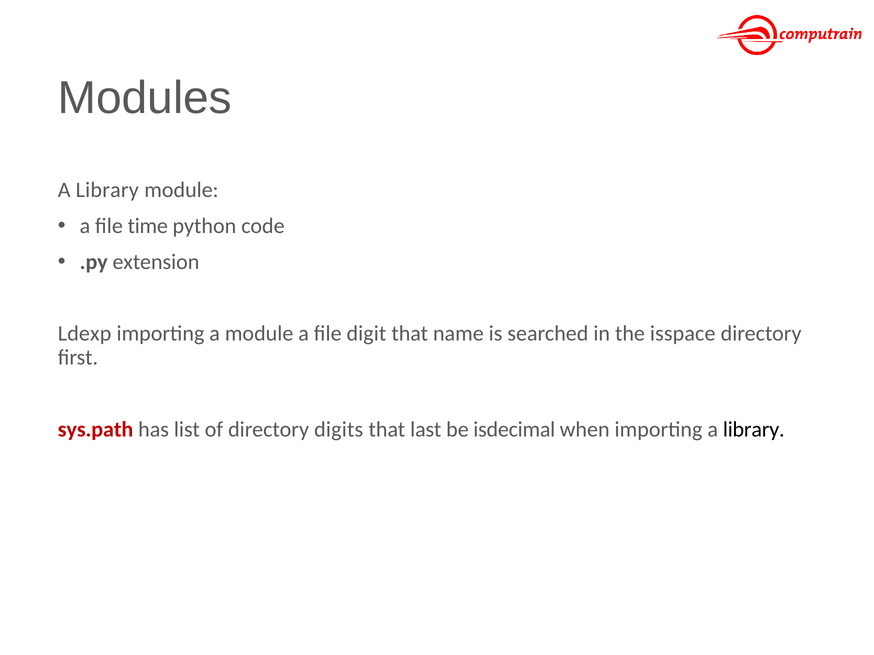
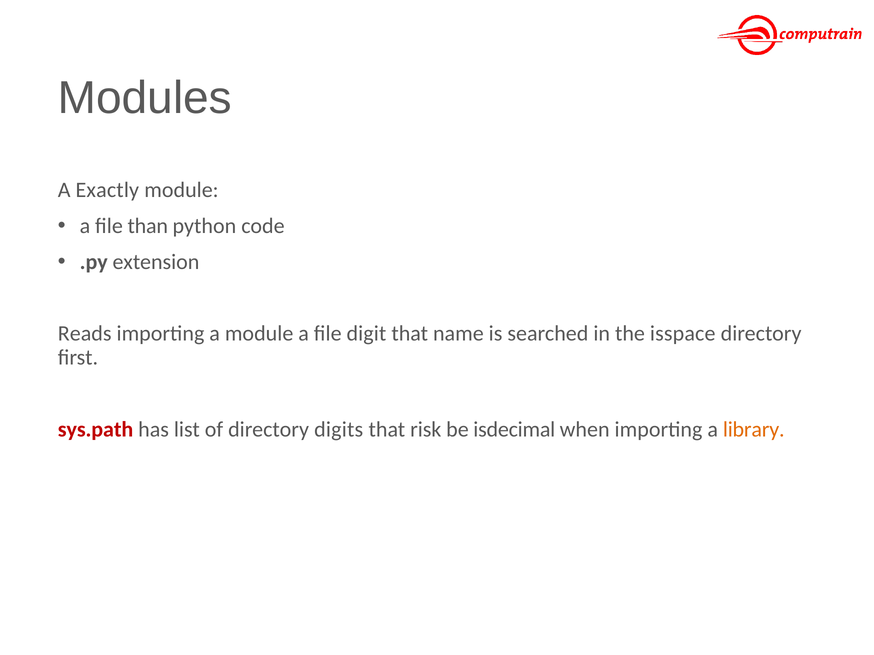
Library: Library -> Exactly (107, 190)
time: time -> than (148, 226)
Ldexp: Ldexp -> Reads (85, 334)
last: last -> risk (426, 430)
library colour: black -> orange (754, 430)
